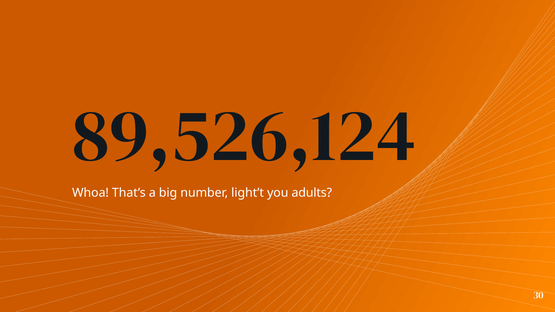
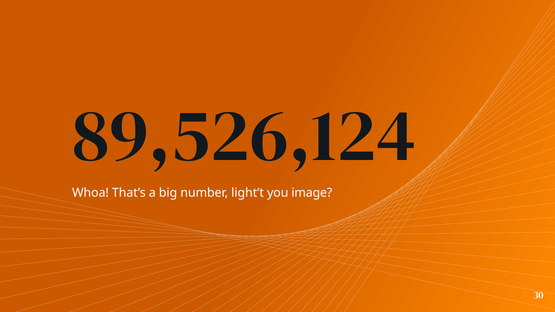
adults: adults -> image (312, 193)
